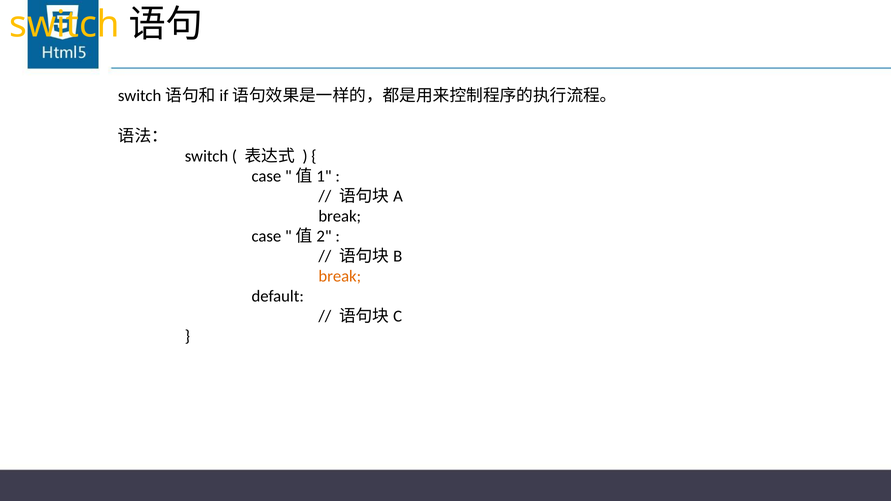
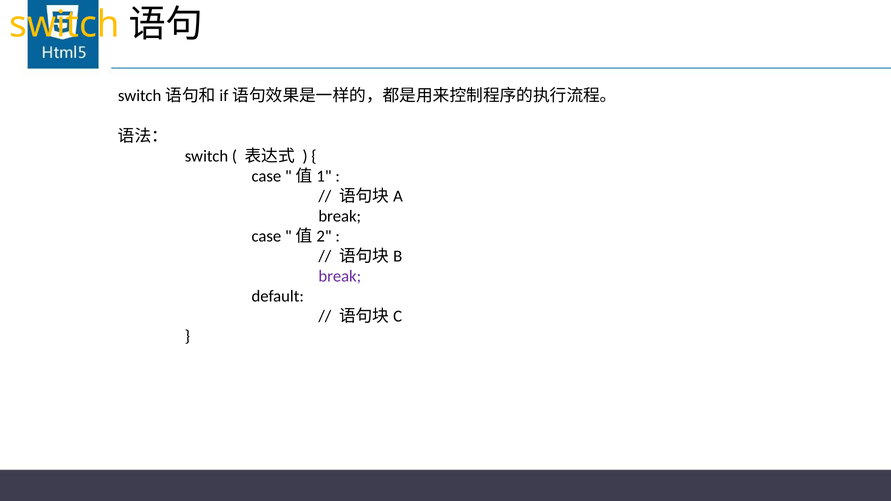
break colour: orange -> purple (340, 276)
